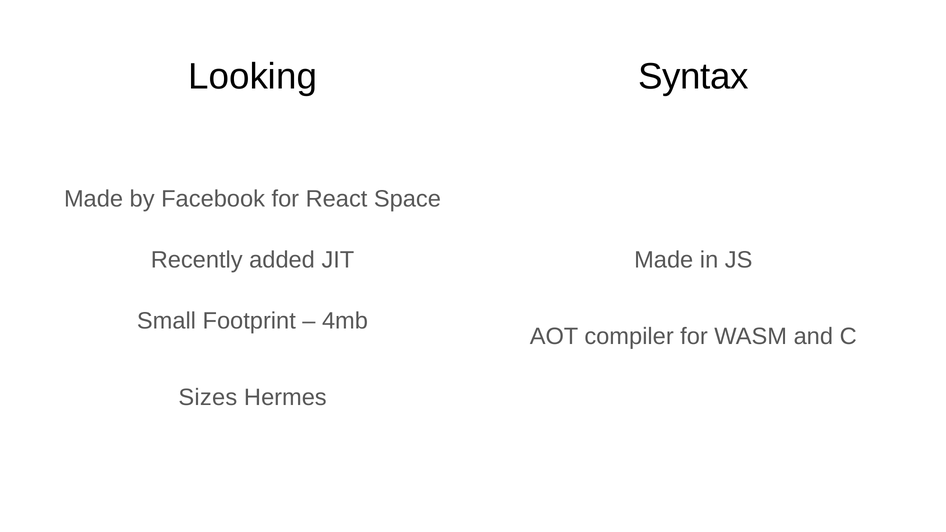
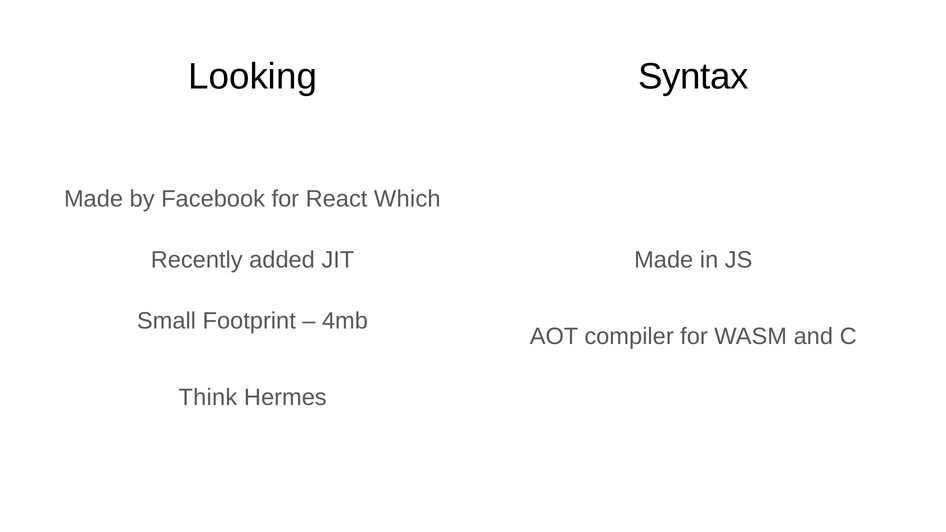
Space: Space -> Which (407, 199)
Sizes: Sizes -> Think (208, 397)
